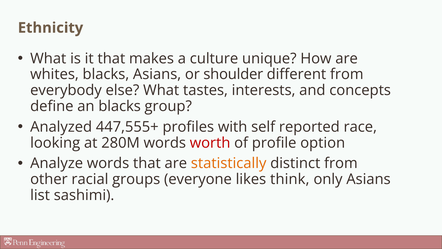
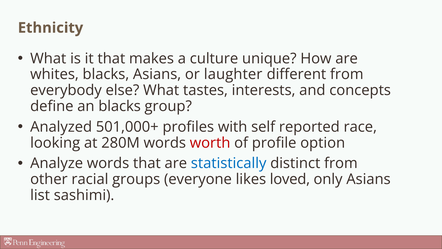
shoulder: shoulder -> laughter (233, 74)
447,555+: 447,555+ -> 501,000+ (127, 127)
statistically colour: orange -> blue (229, 163)
think: think -> loved (290, 179)
